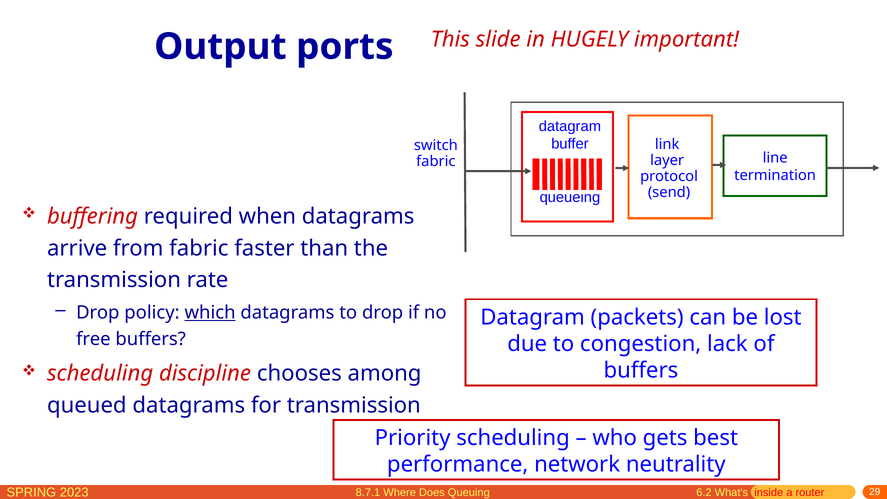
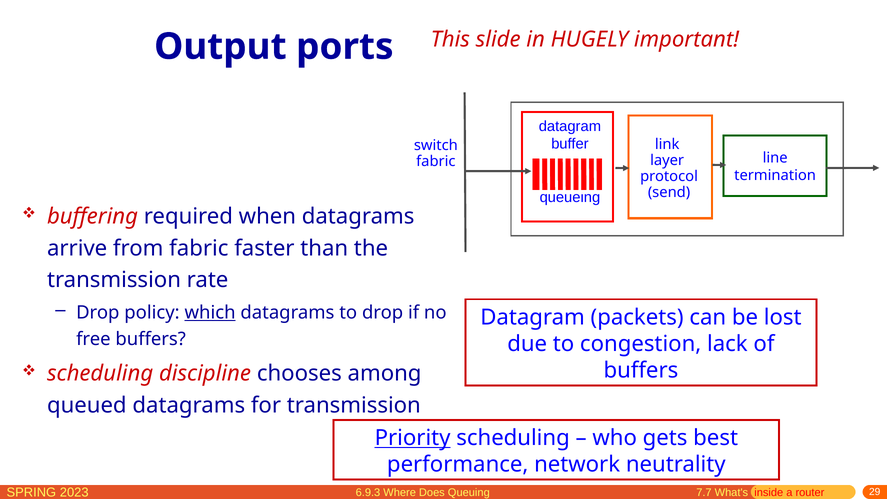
Priority underline: none -> present (413, 438)
8.7.1: 8.7.1 -> 6.9.3 (368, 493)
6.2: 6.2 -> 7.7 (704, 493)
